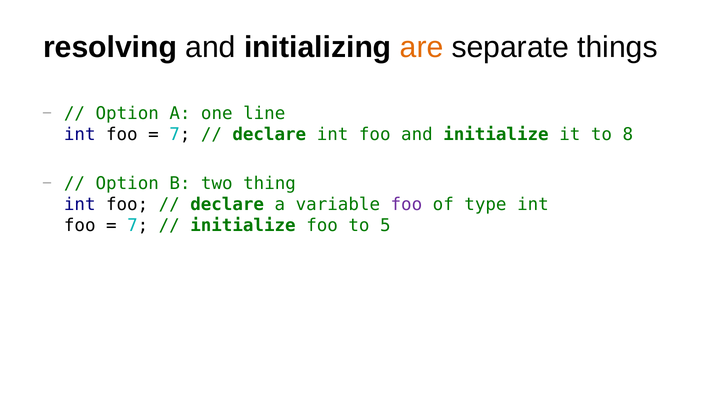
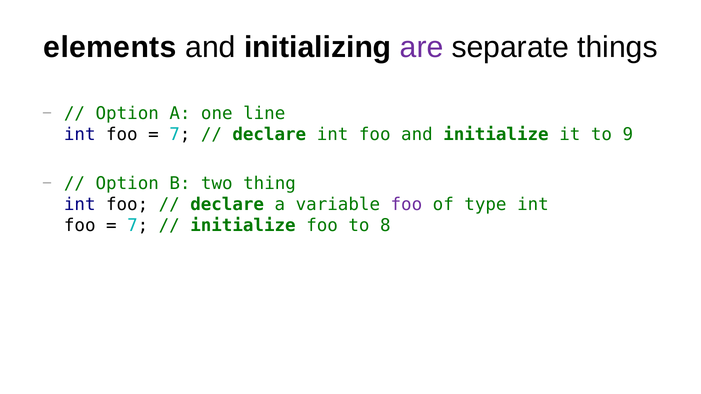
resolving: resolving -> elements (110, 47)
are colour: orange -> purple (422, 47)
8: 8 -> 9 (628, 135)
5: 5 -> 8 (385, 226)
